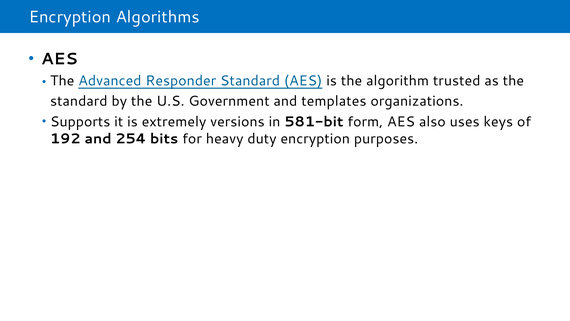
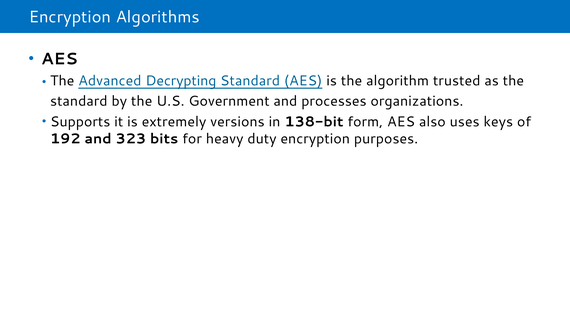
Responder: Responder -> Decrypting (181, 81)
templates: templates -> processes (334, 101)
581-bit: 581-bit -> 138-bit (314, 122)
254: 254 -> 323 (131, 139)
